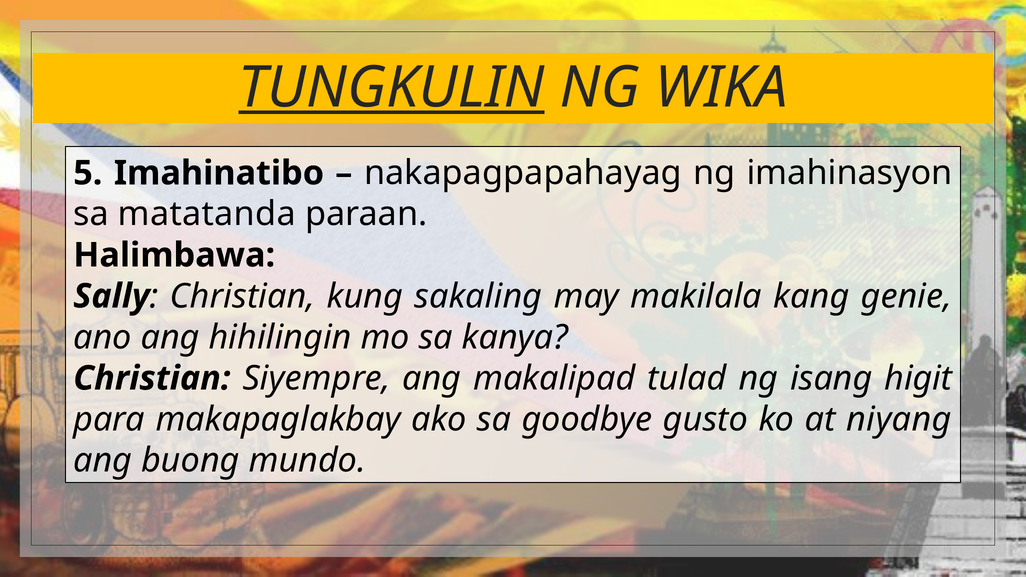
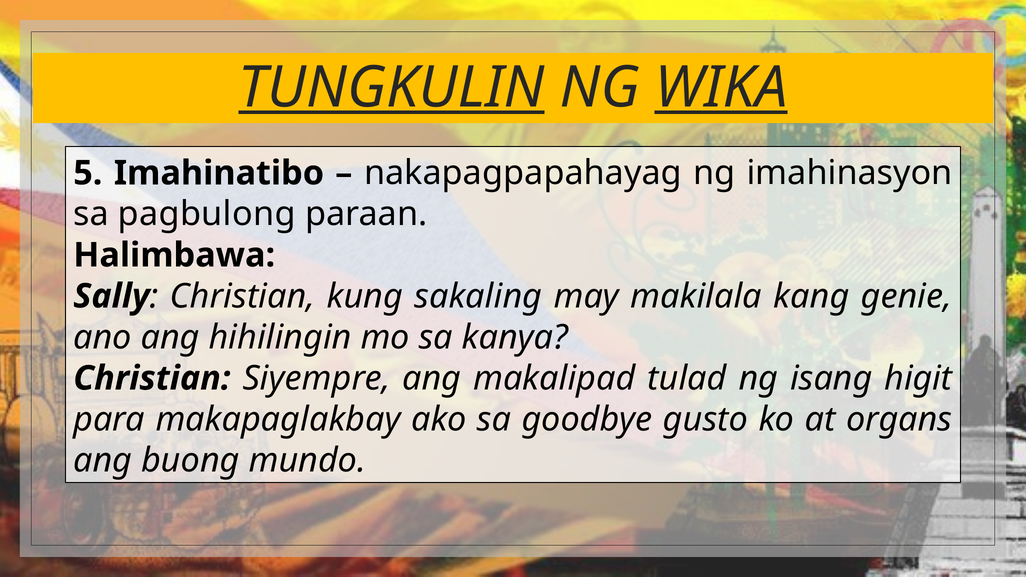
WIKA underline: none -> present (721, 88)
matatanda: matatanda -> pagbulong (207, 214)
niyang: niyang -> organs (899, 419)
